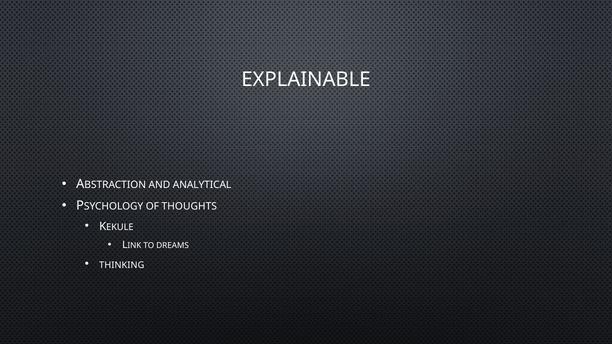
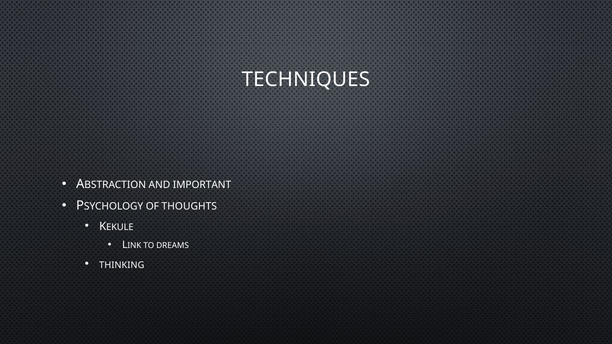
EXPLAINABLE: EXPLAINABLE -> TECHNIQUES (306, 80)
ANALYTICAL: ANALYTICAL -> IMPORTANT (202, 185)
